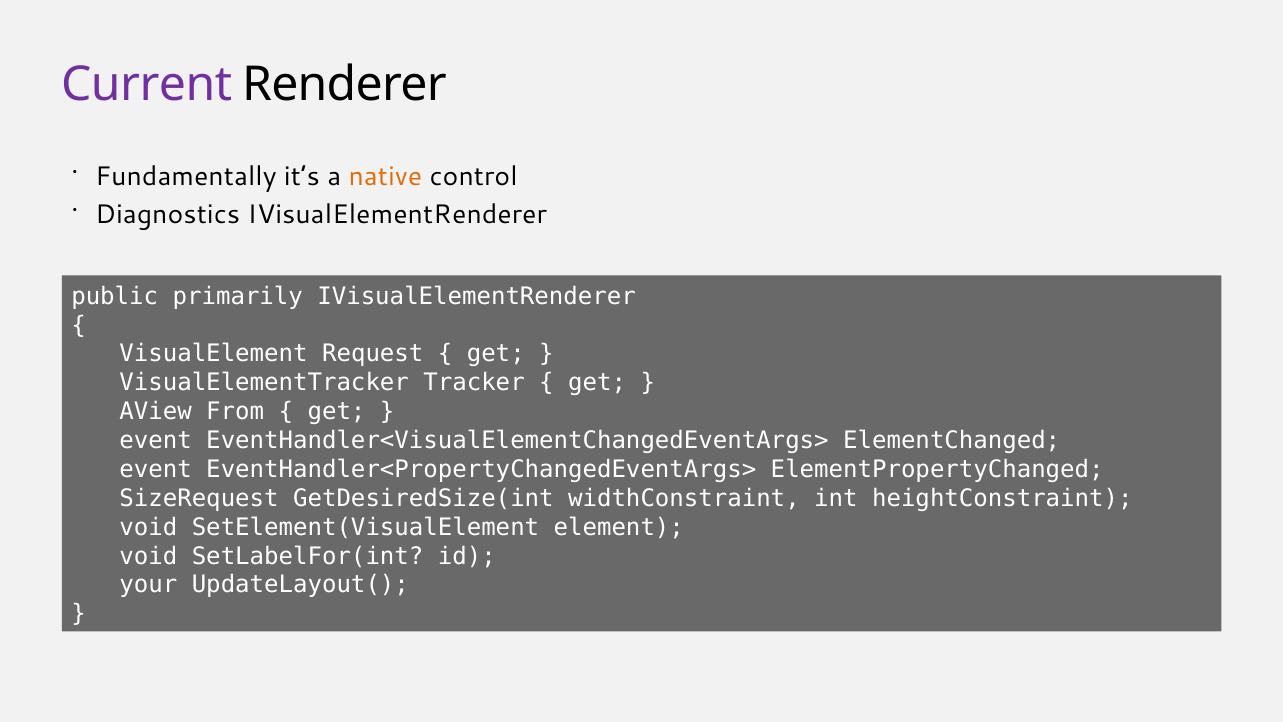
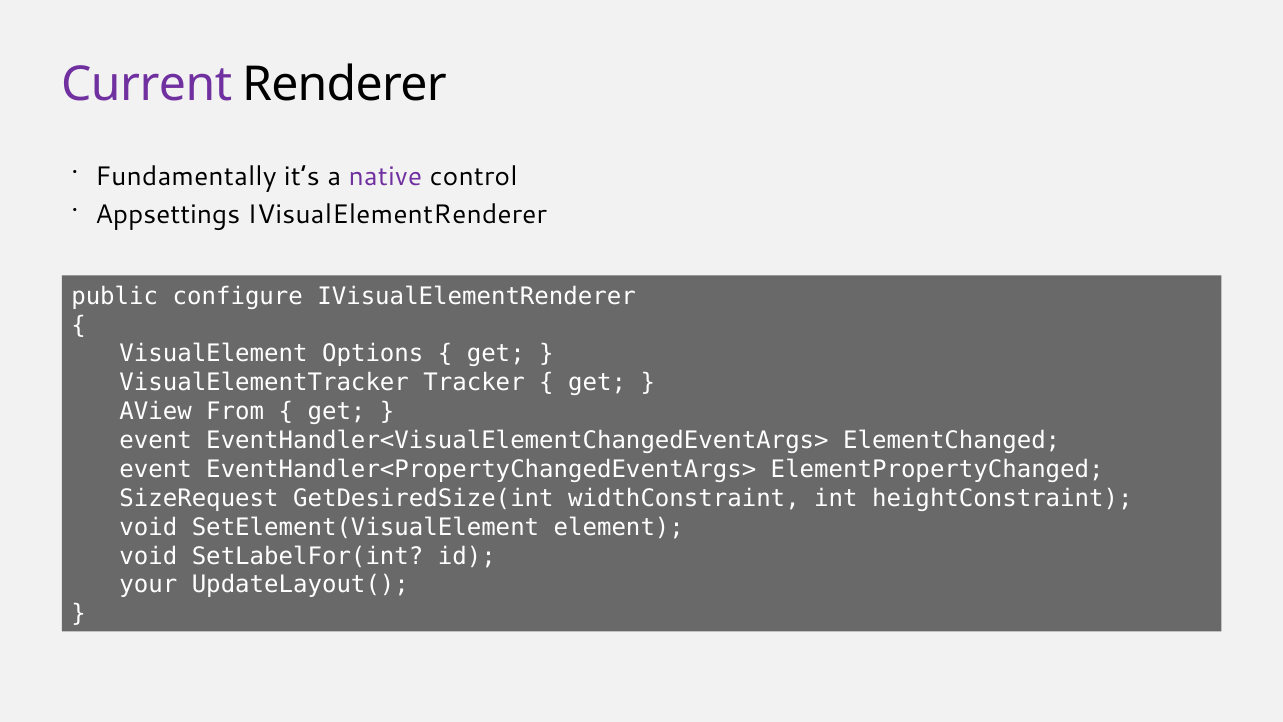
native colour: orange -> purple (385, 177)
Diagnostics: Diagnostics -> Appsettings (168, 214)
primarily: primarily -> configure (238, 296)
Request: Request -> Options (373, 354)
